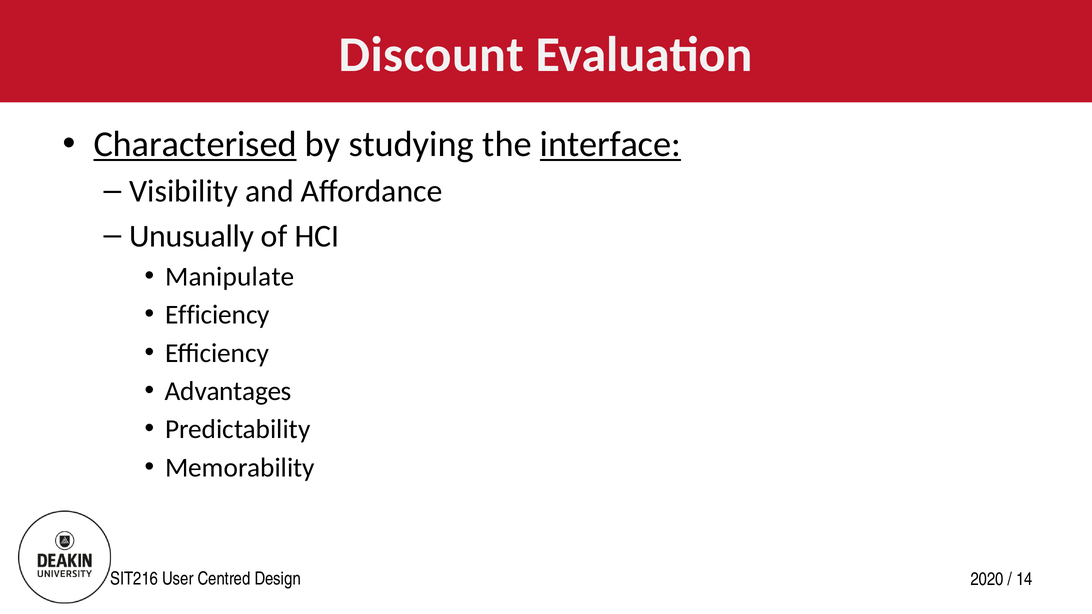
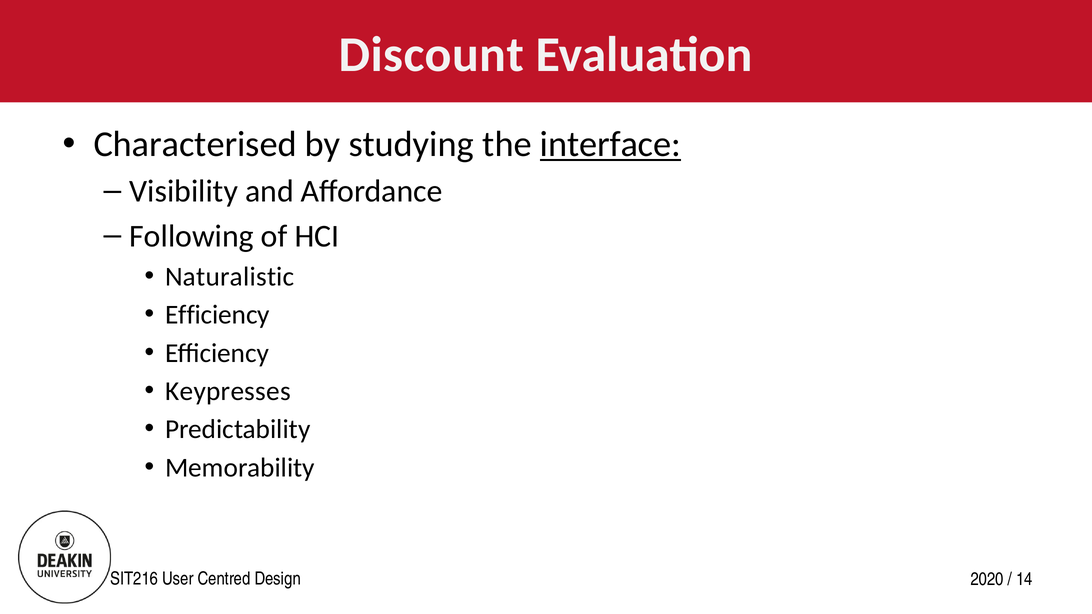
Characterised underline: present -> none (195, 144)
Unusually: Unusually -> Following (192, 236)
Manipulate: Manipulate -> Naturalistic (230, 277)
Advantages: Advantages -> Keypresses (228, 391)
